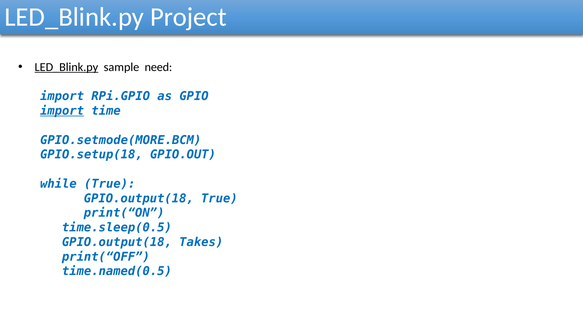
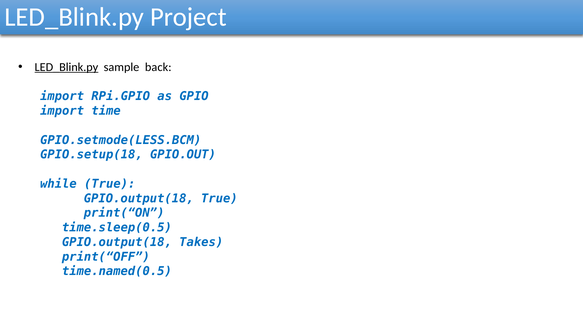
need: need -> back (158, 67)
import underline: present -> none (62, 111)
GPIO.setmode(MORE.BCM: GPIO.setmode(MORE.BCM -> GPIO.setmode(LESS.BCM (121, 140)
